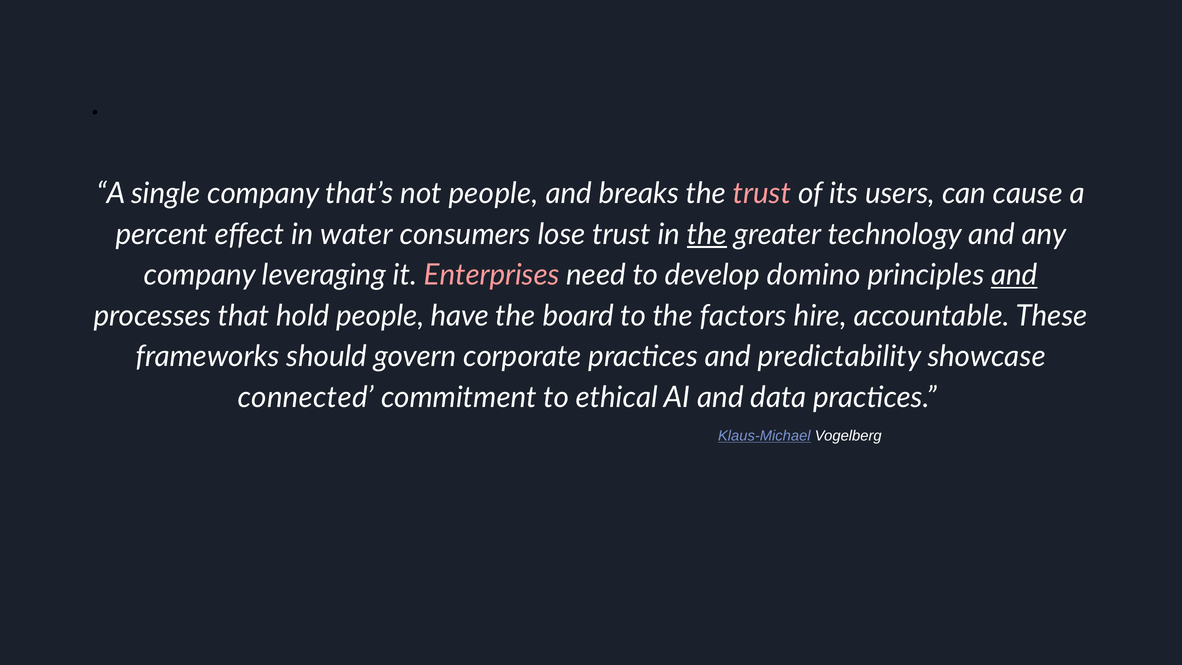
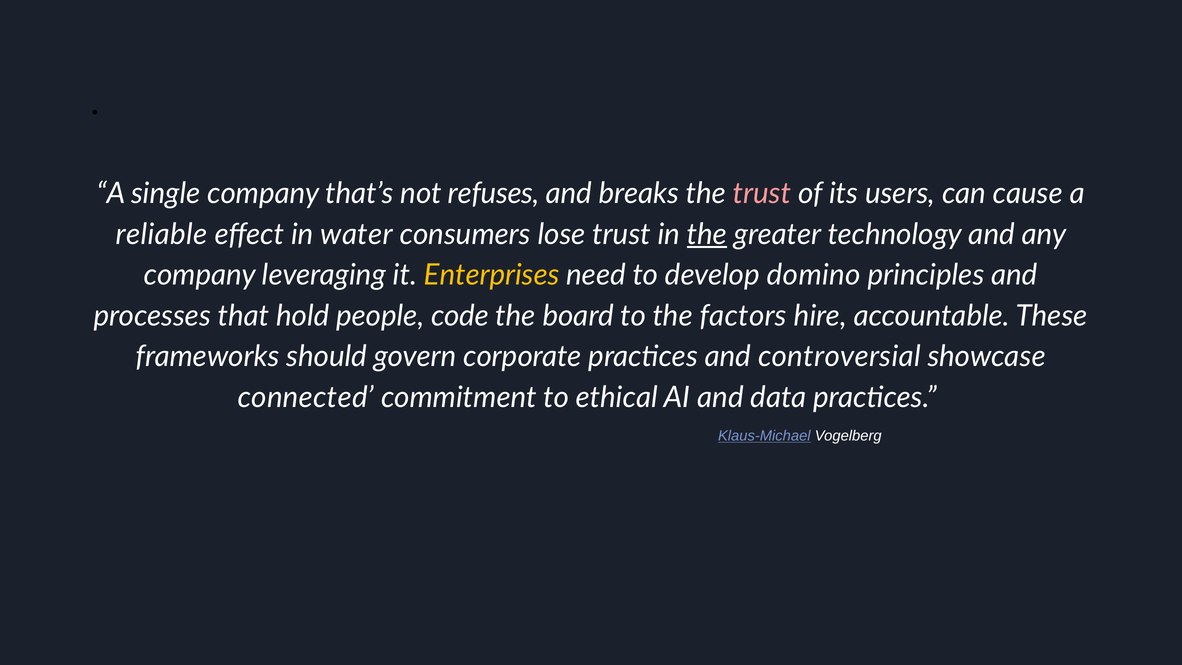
not people: people -> refuses (494, 193)
percent: percent -> reliable (162, 234)
Enterprises colour: pink -> yellow (492, 275)
and underline: present -> none (1014, 275)
have: have -> code (460, 316)
predictability: predictability -> controversial (839, 357)
